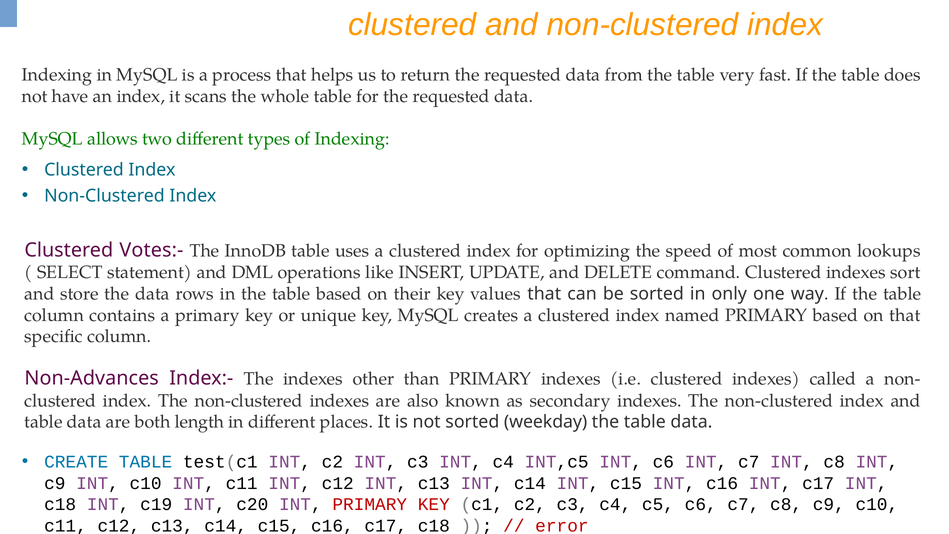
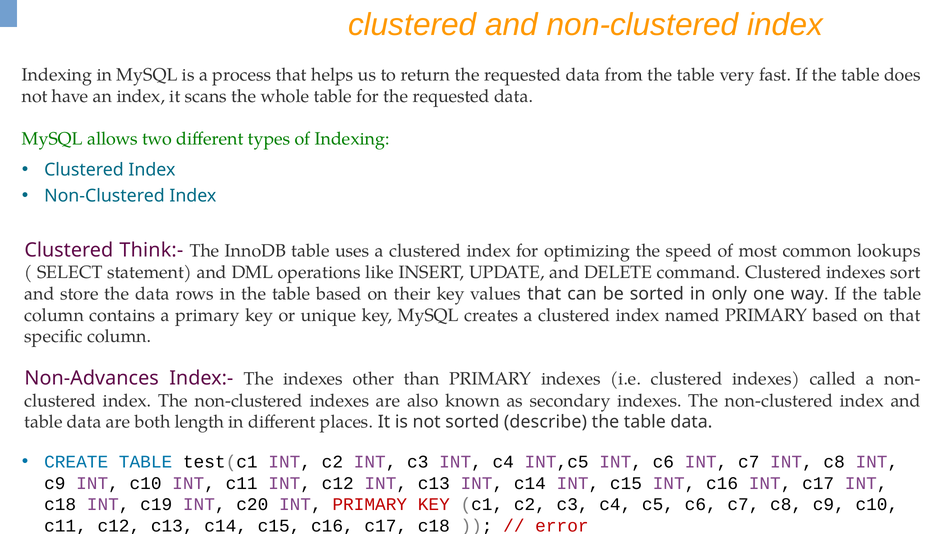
Votes:-: Votes:- -> Think:- (151, 250)
weekday: weekday -> describe (545, 422)
